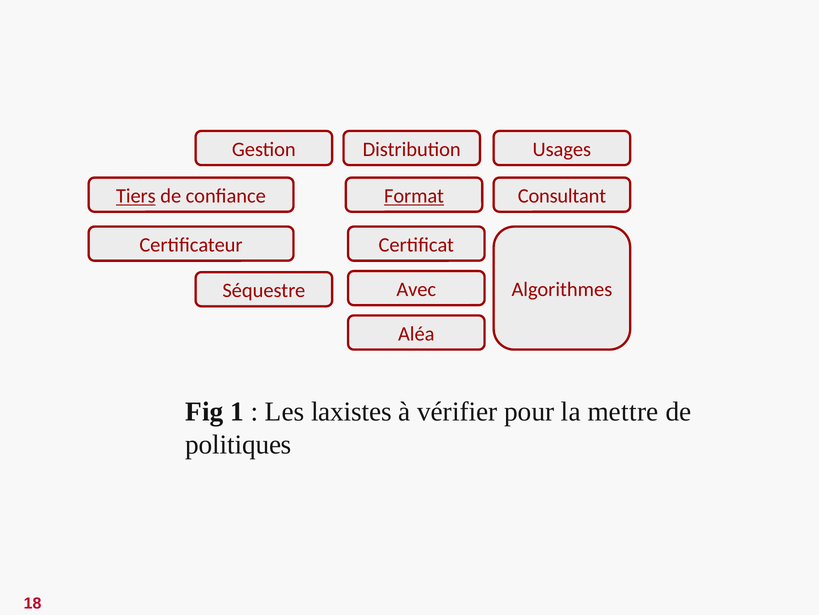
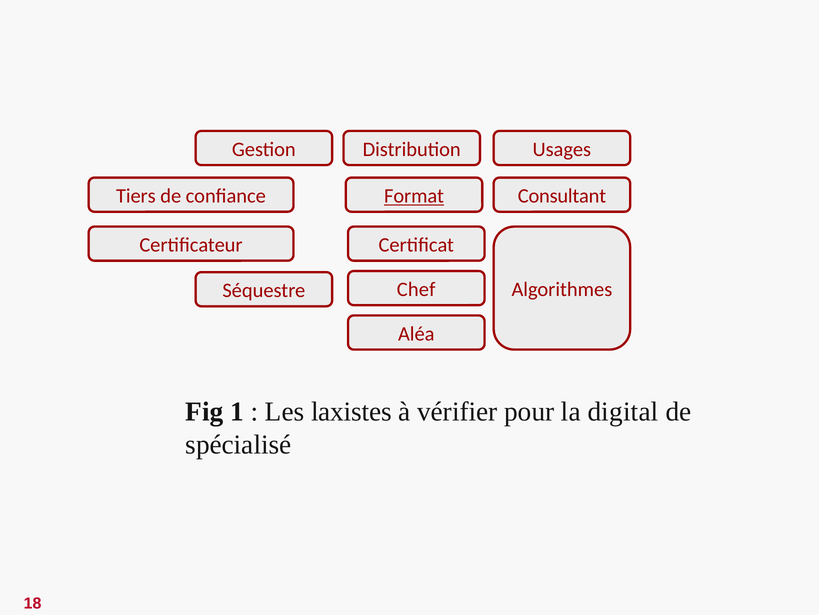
Tiers underline: present -> none (136, 196)
Avec: Avec -> Chef (416, 289)
mettre: mettre -> digital (623, 411)
politiques: politiques -> spécialisé (238, 444)
